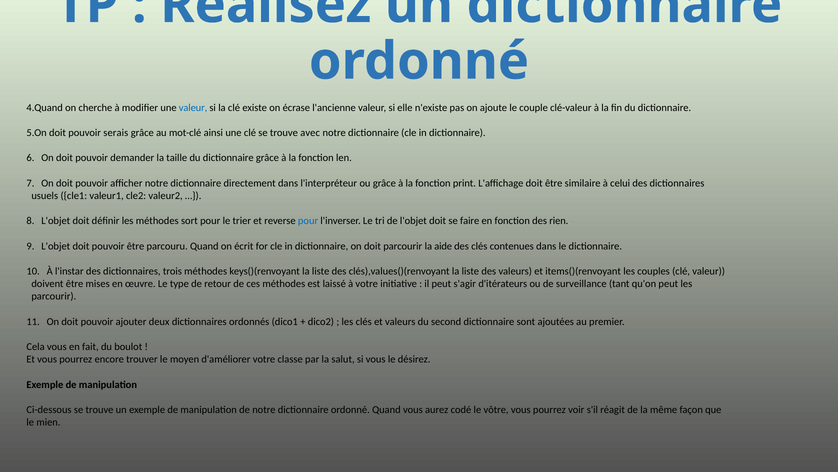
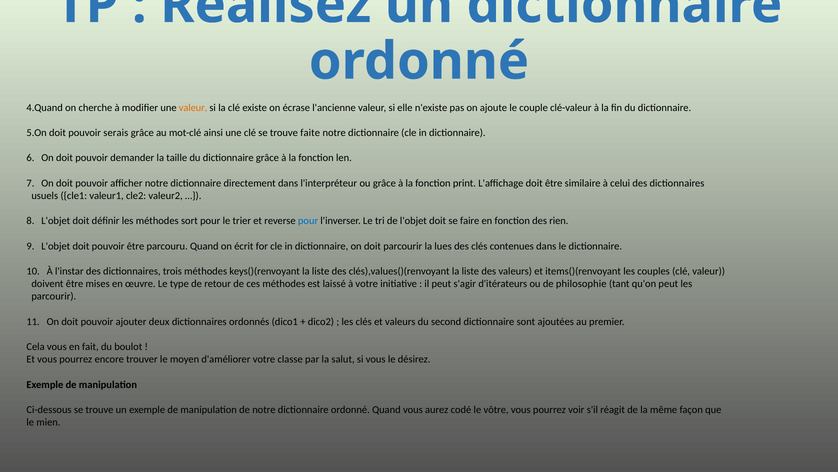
valeur colour: blue -> orange (193, 108)
avec: avec -> faite (310, 133)
aide: aide -> lues (443, 246)
surveillance: surveillance -> philosophie (581, 284)
